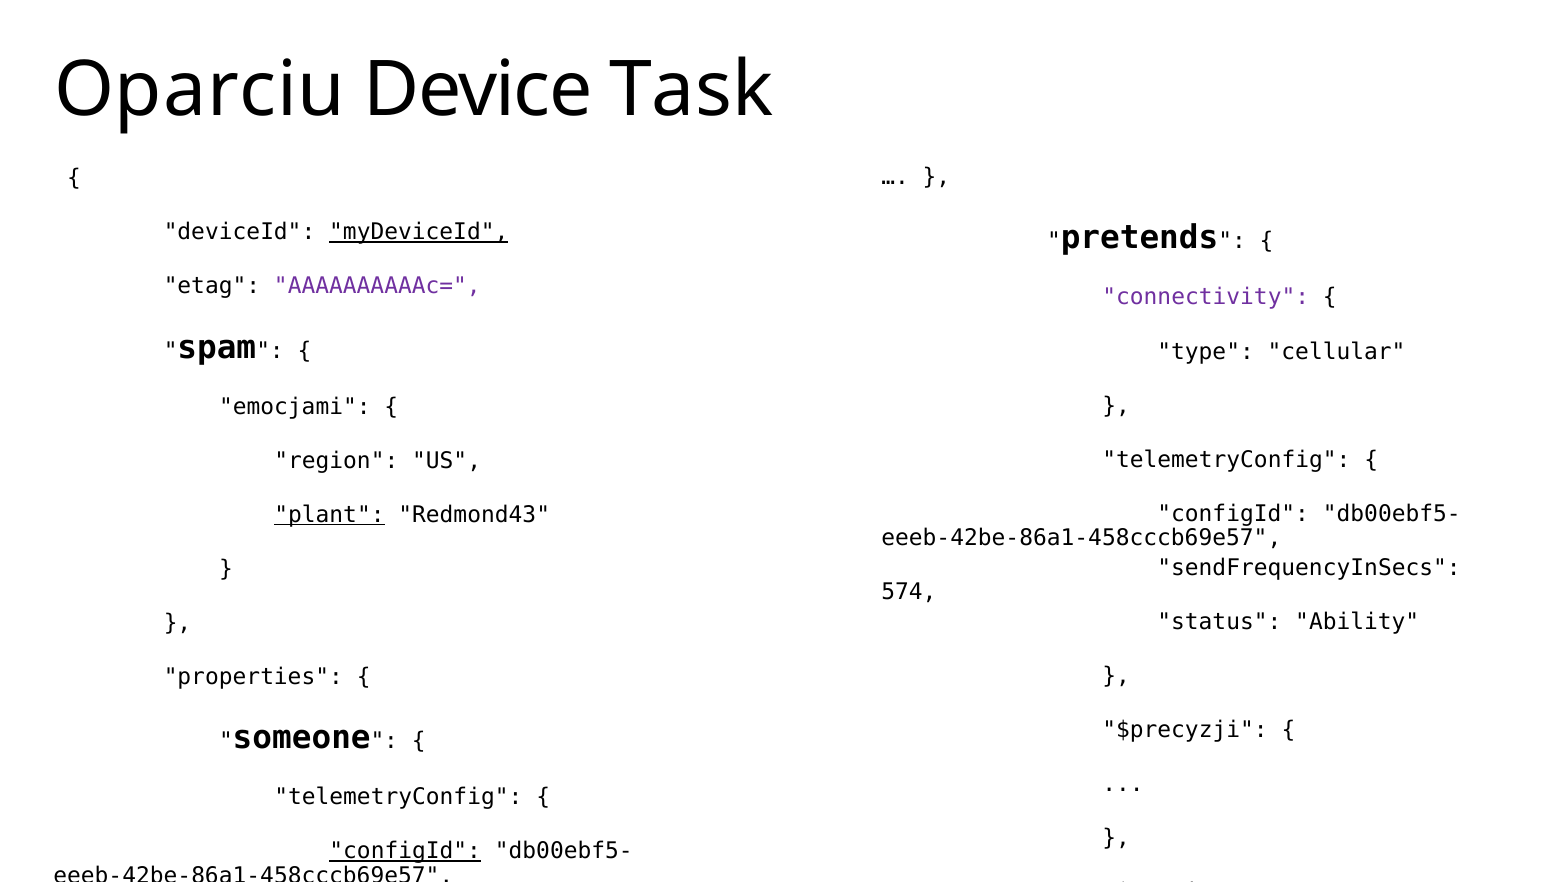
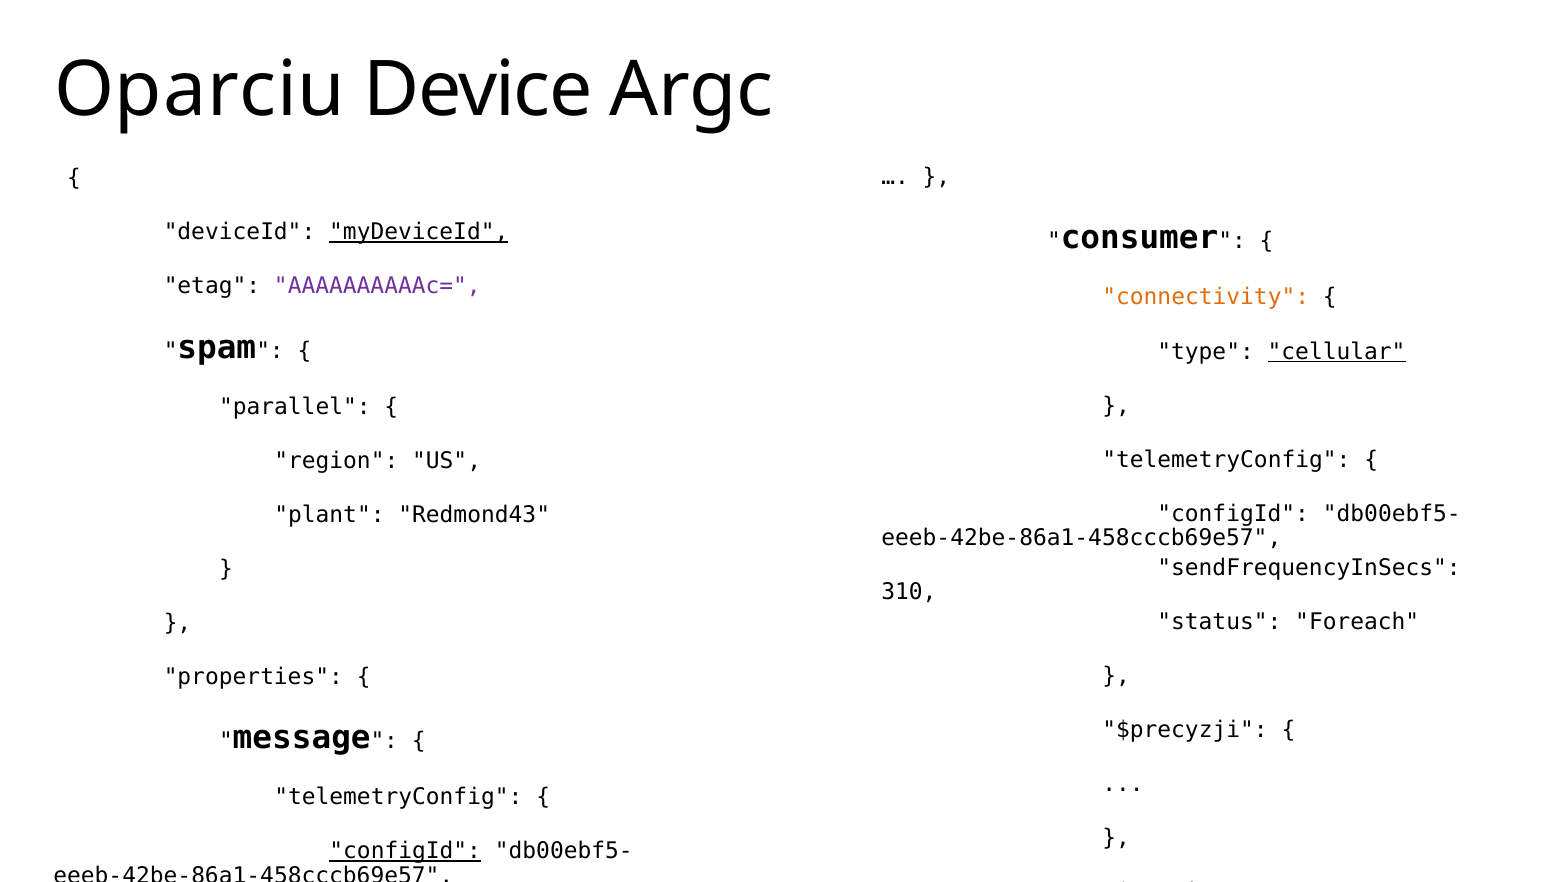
Task: Task -> Argc (691, 90)
pretends: pretends -> consumer (1140, 238)
connectivity colour: purple -> orange (1206, 297)
cellular underline: none -> present (1337, 351)
emocjami: emocjami -> parallel (295, 407)
plant underline: present -> none (329, 515)
574: 574 -> 310 (909, 592)
Ability: Ability -> Foreach (1357, 622)
someone: someone -> message (302, 738)
